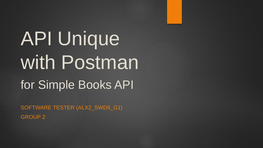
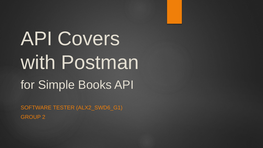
Unique: Unique -> Covers (89, 39)
